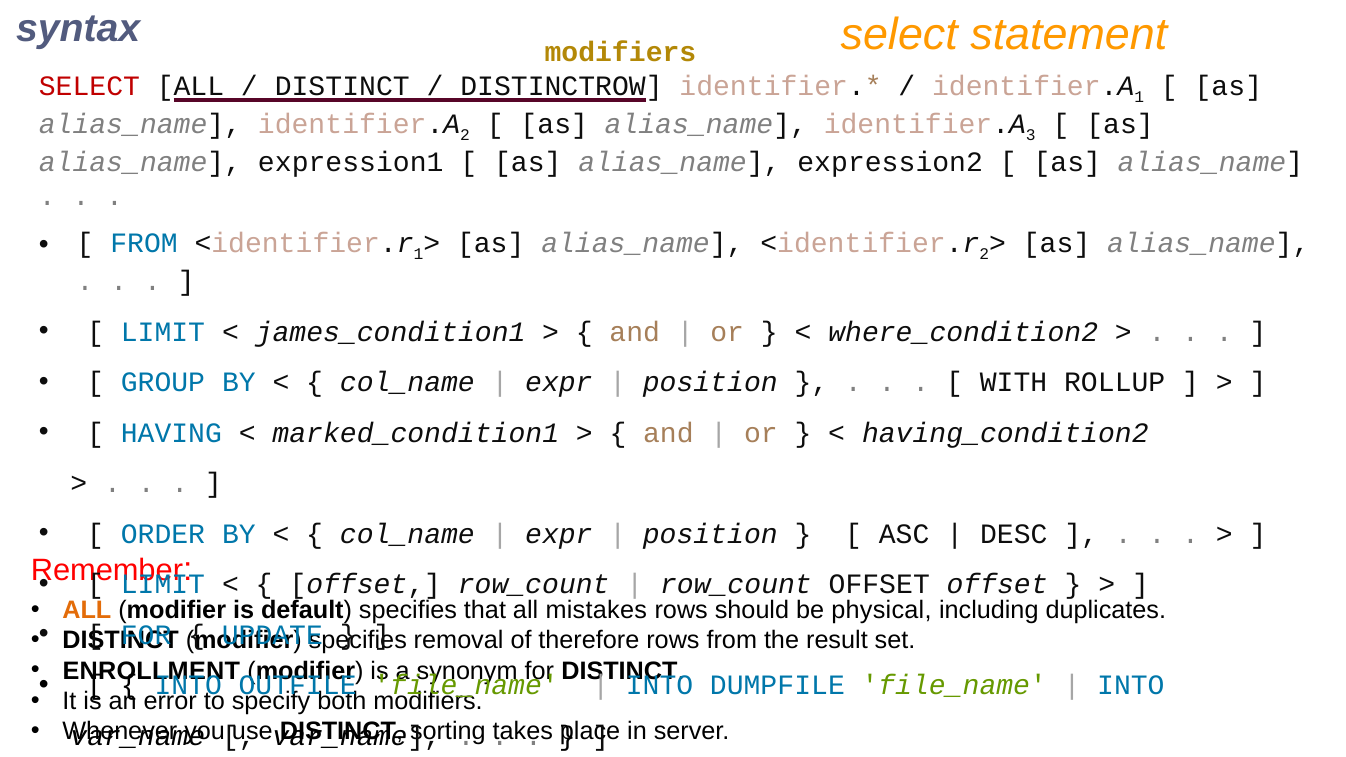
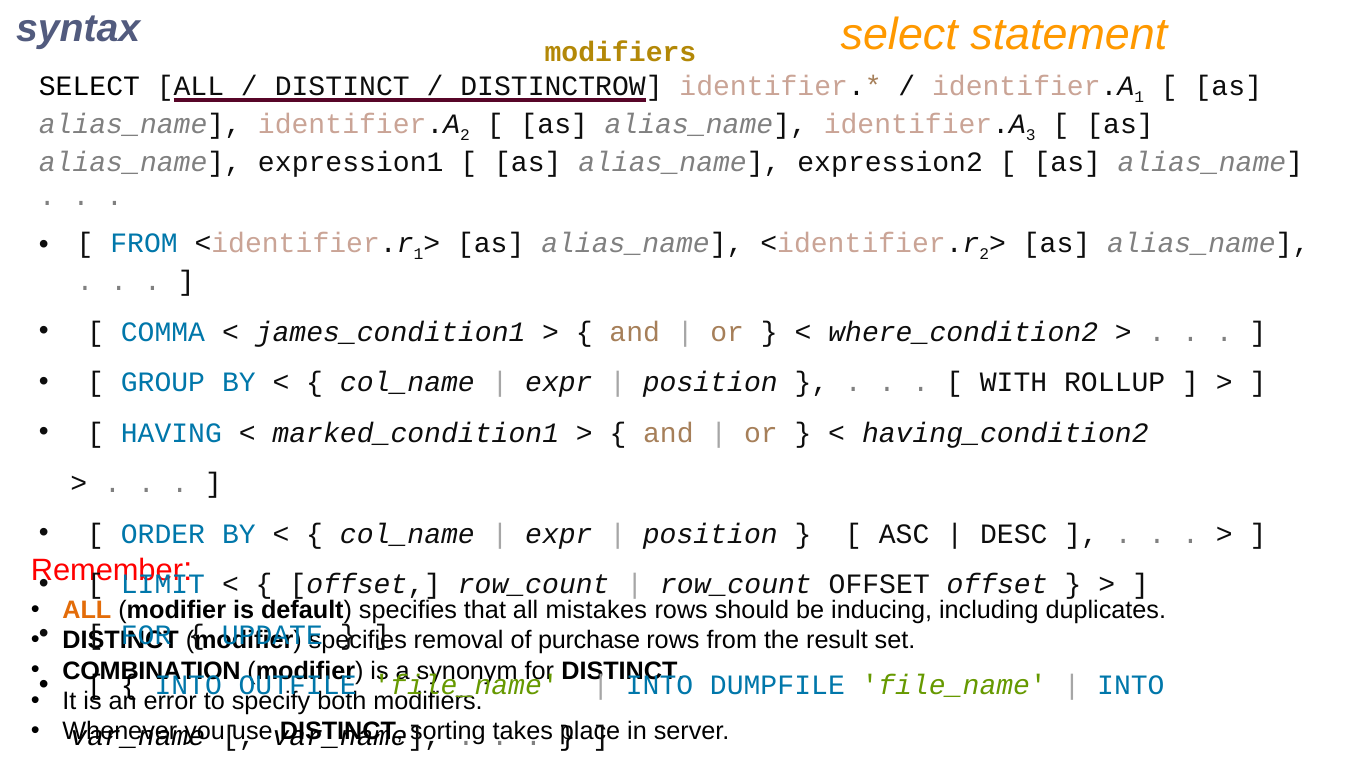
SELECT colour: red -> black (89, 86)
LIMIT: LIMIT -> COMMA (163, 332)
physical: physical -> inducing (882, 610)
therefore: therefore -> purchase (589, 641)
ENROLLMENT: ENROLLMENT -> COMBINATION (152, 671)
